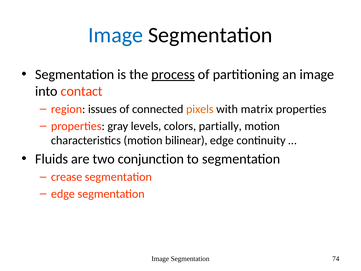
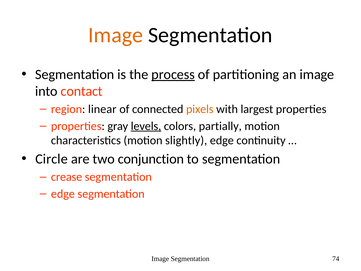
Image colour: blue -> orange (116, 35)
issues: issues -> linear (102, 109)
matrix: matrix -> largest (257, 109)
levels underline: none -> present (146, 126)
bilinear: bilinear -> slightly (186, 140)
Fluids: Fluids -> Circle (52, 159)
